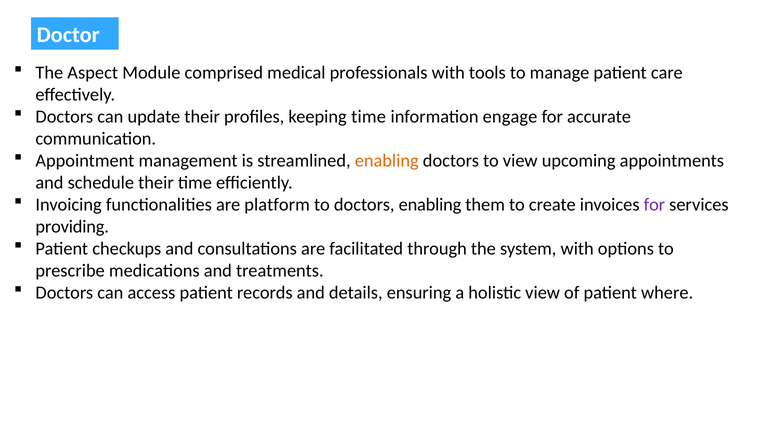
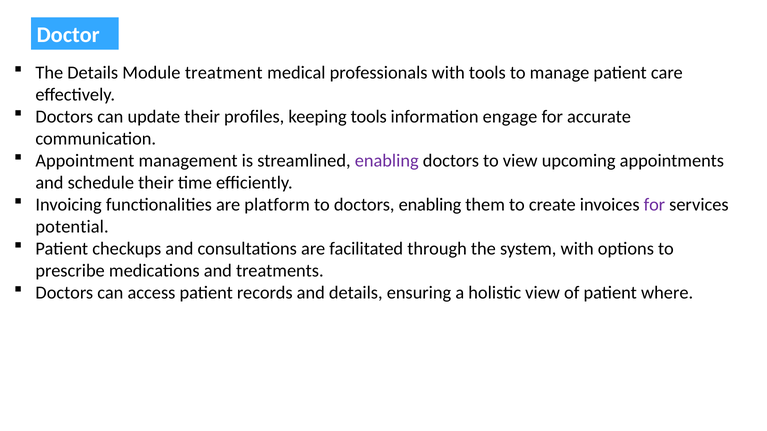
The Aspect: Aspect -> Details (93, 73)
comprised: comprised -> treatment (224, 73)
keeping time: time -> tools (369, 117)
enabling colour: orange -> purple (387, 161)
providing: providing -> potential (72, 227)
